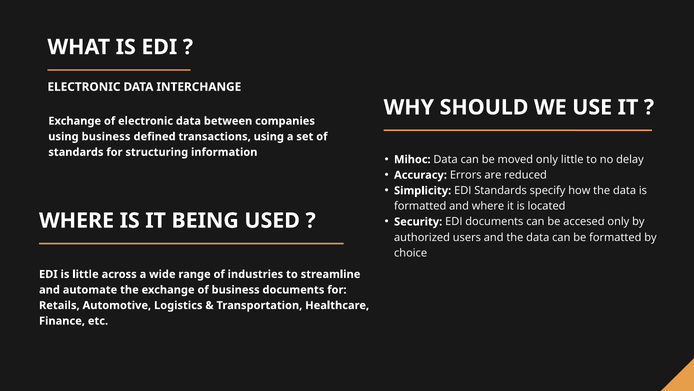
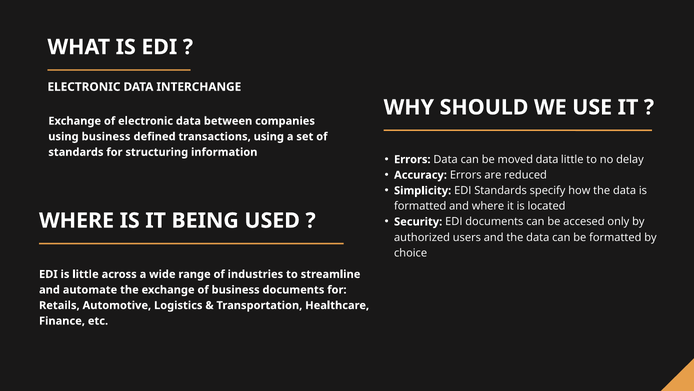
Mihoc: Mihoc -> Errors (412, 159)
moved only: only -> data (547, 159)
